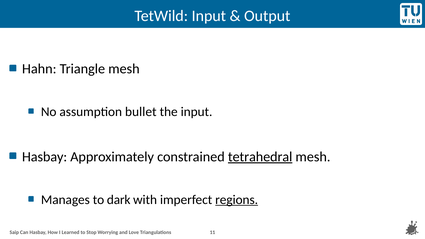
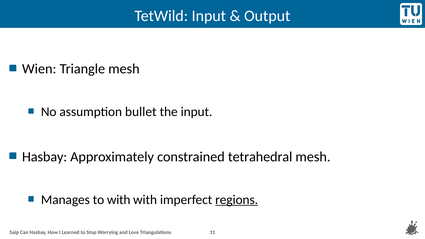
Hahn: Hahn -> Wien (39, 69)
tetrahedral underline: present -> none (260, 157)
to dark: dark -> with (119, 200)
